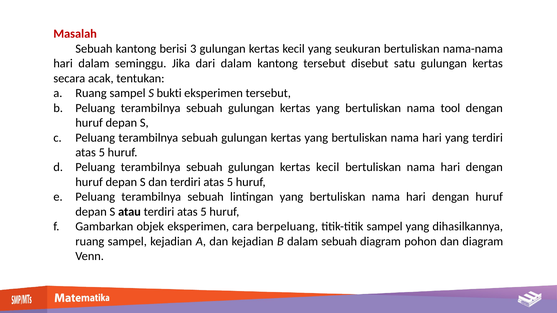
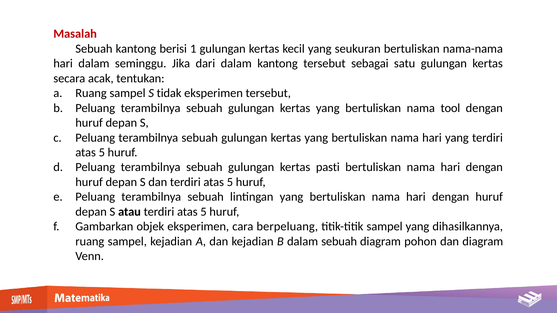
3: 3 -> 1 (193, 49)
disebut: disebut -> sebagai (370, 64)
bukti: bukti -> tidak (169, 93)
sebuah gulungan kertas kecil: kecil -> pasti (328, 167)
